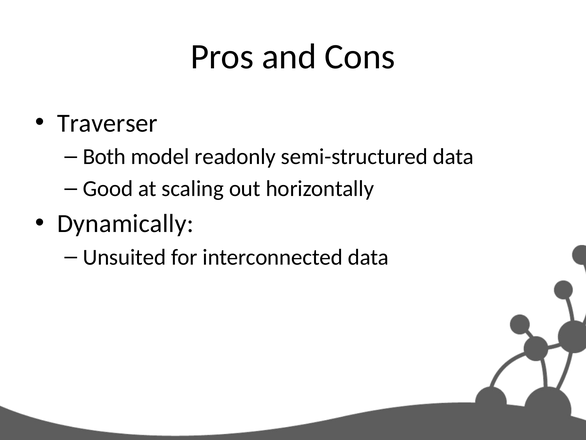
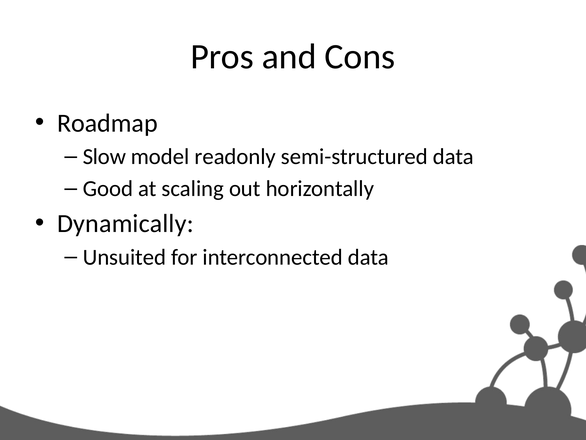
Traverser: Traverser -> Roadmap (107, 123)
Both: Both -> Slow (104, 157)
